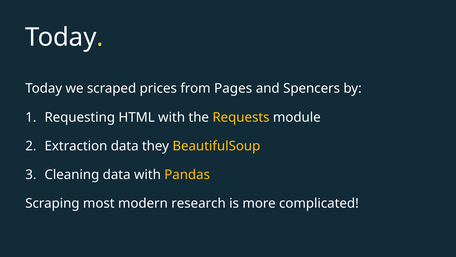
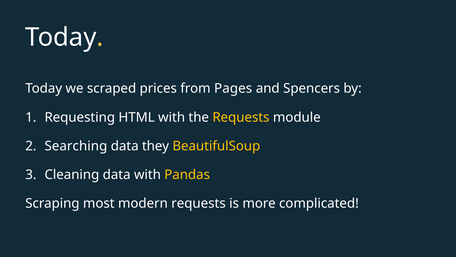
Extraction: Extraction -> Searching (76, 146)
modern research: research -> requests (199, 203)
